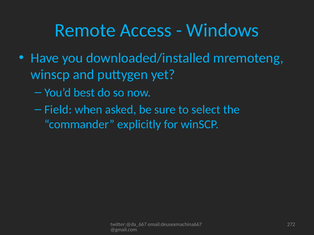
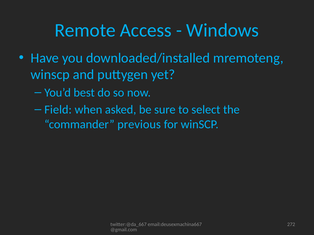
explicitly: explicitly -> previous (139, 124)
